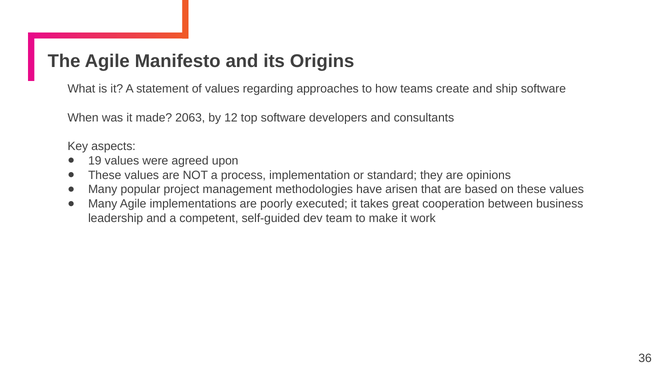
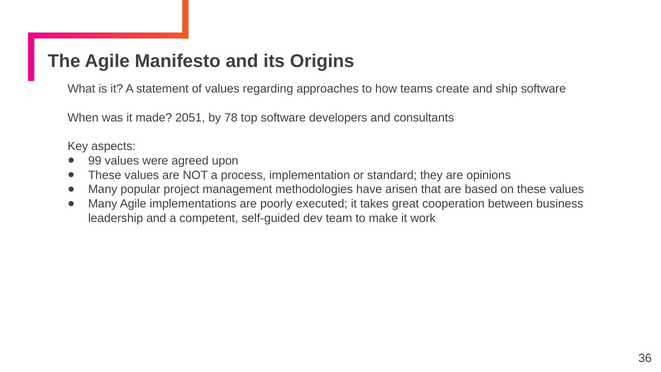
2063: 2063 -> 2051 (190, 118)
12: 12 -> 78 (231, 118)
19: 19 -> 99 (95, 161)
